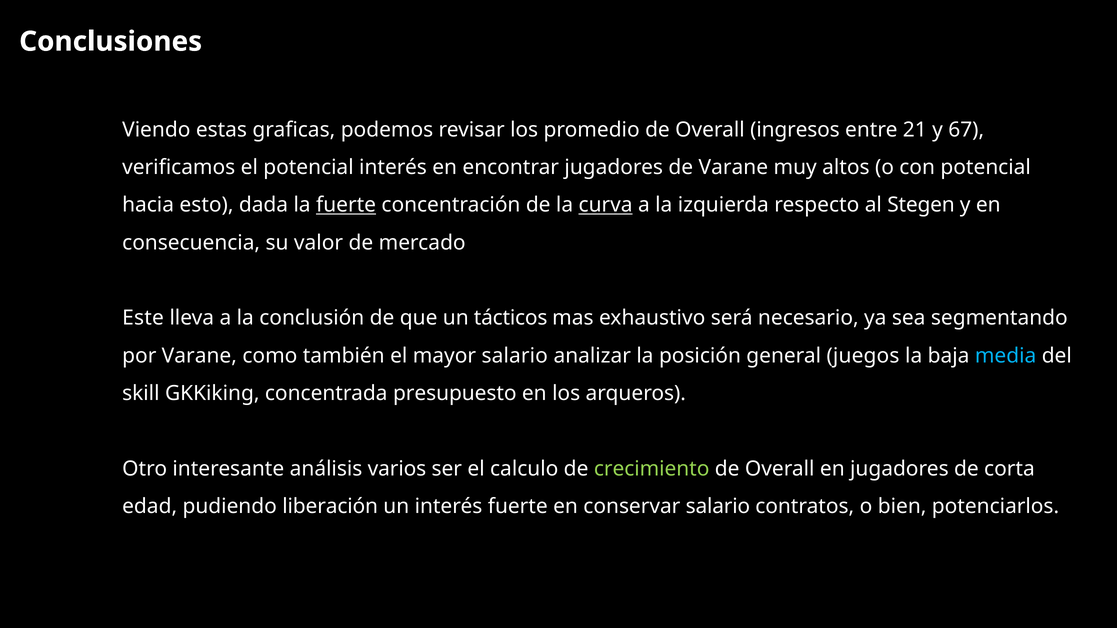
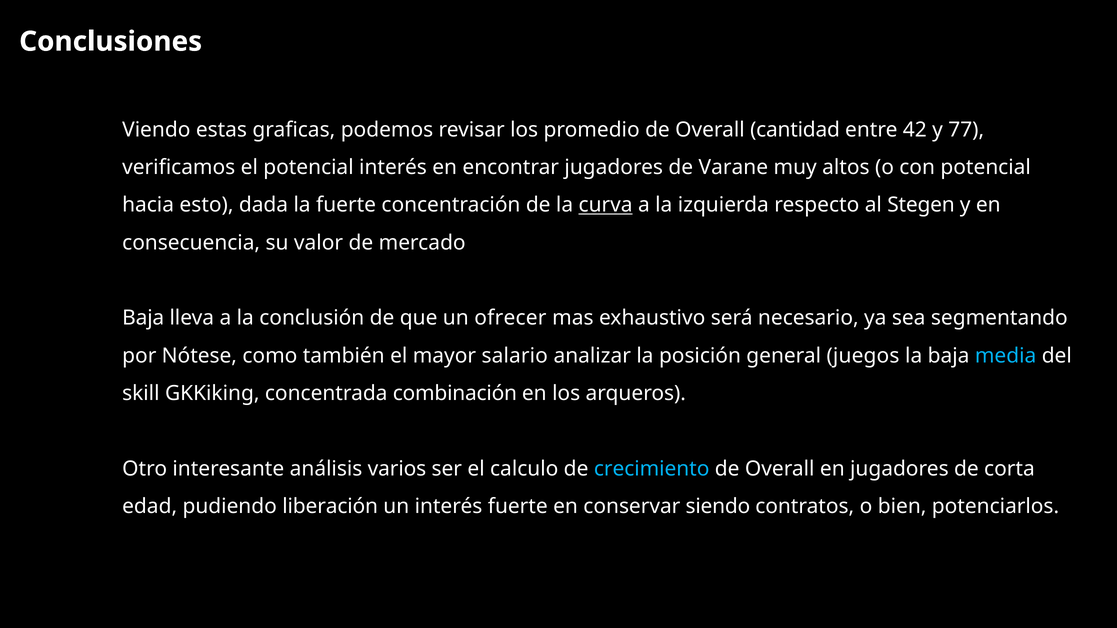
ingresos: ingresos -> cantidad (795, 130)
21: 21 -> 42 (915, 130)
67: 67 -> 77 (966, 130)
fuerte underline: present -> none (346, 205)
Este: Este -> Baja (143, 318)
tácticos: tácticos -> ofrecer (510, 318)
por Varane: Varane -> Nótese (199, 356)
presupuesto: presupuesto -> combinación (455, 394)
crecimiento colour: light green -> light blue (652, 469)
conservar salario: salario -> siendo (718, 507)
